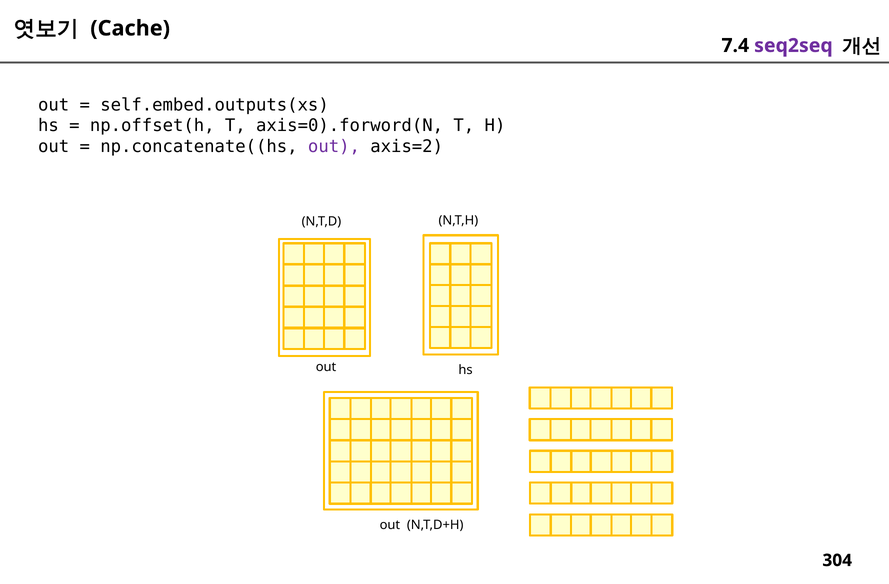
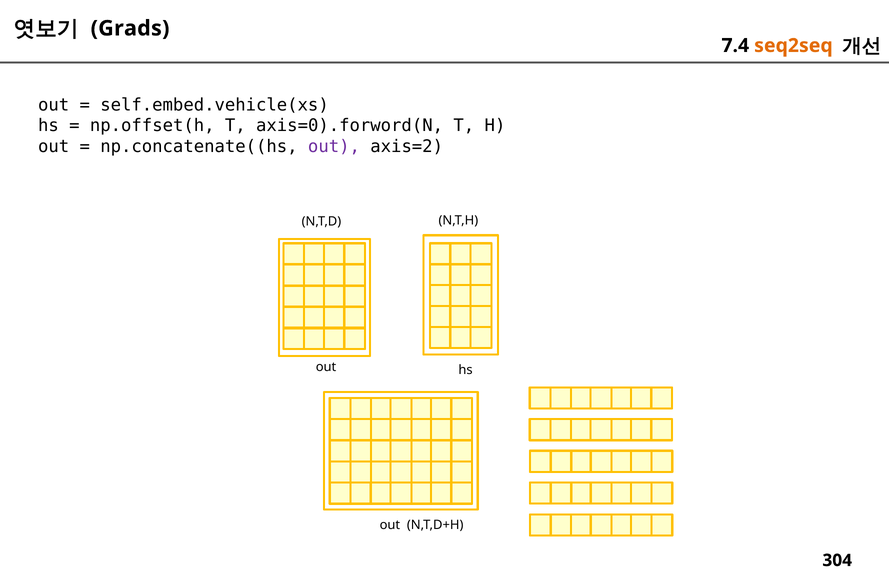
Cache: Cache -> Grads (130, 28)
seq2seq colour: purple -> orange (793, 46)
self.embed.outputs(xs: self.embed.outputs(xs -> self.embed.vehicle(xs (215, 105)
